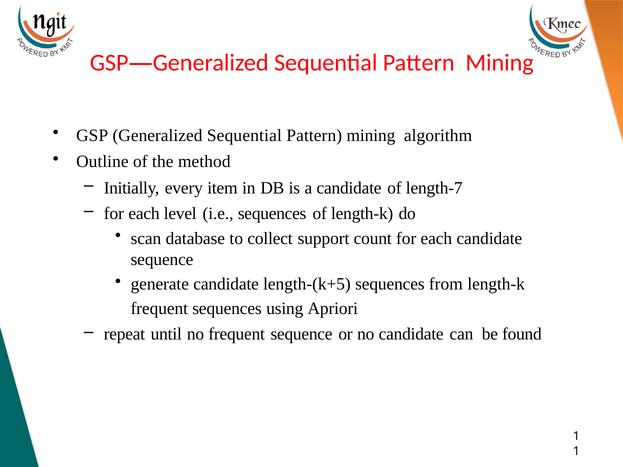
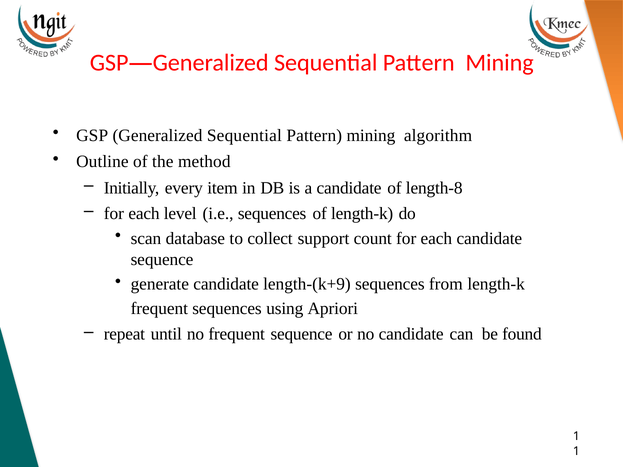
length-7: length-7 -> length-8 (434, 188)
length-(k+5: length-(k+5 -> length-(k+9 (307, 284)
